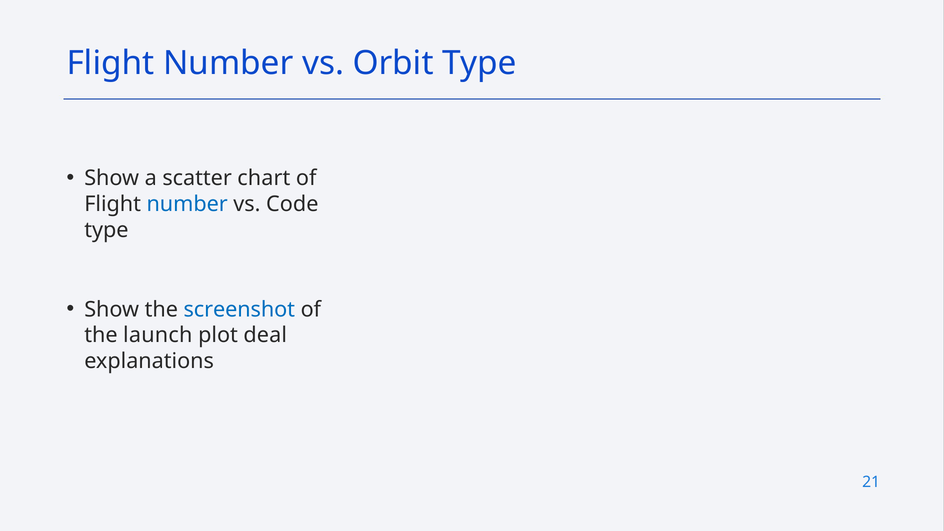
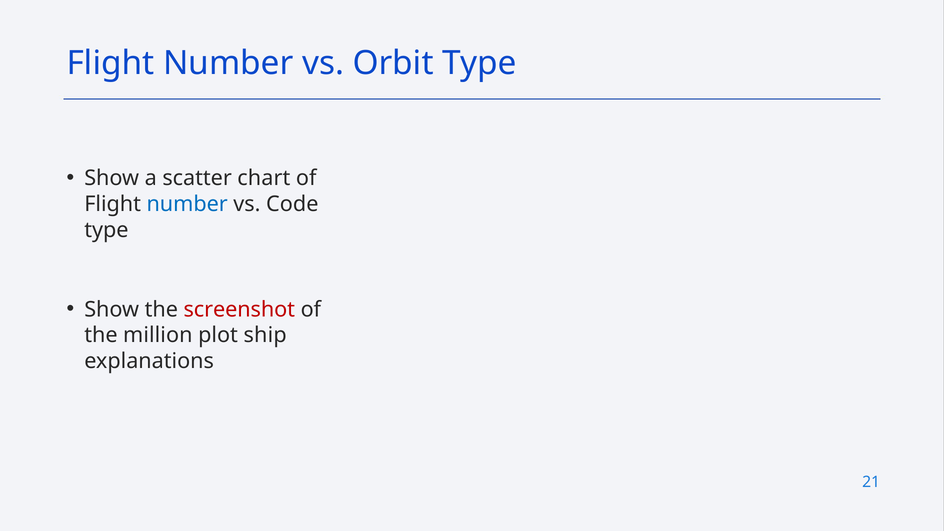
screenshot colour: blue -> red (239, 309)
launch: launch -> million (158, 335)
deal: deal -> ship (265, 335)
